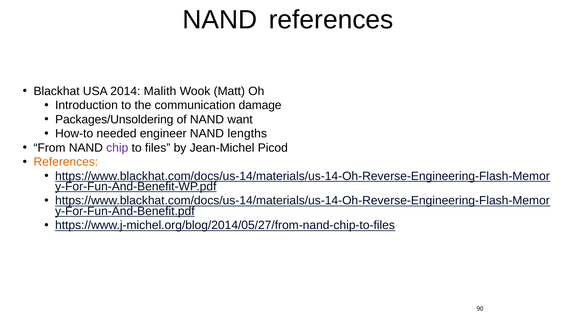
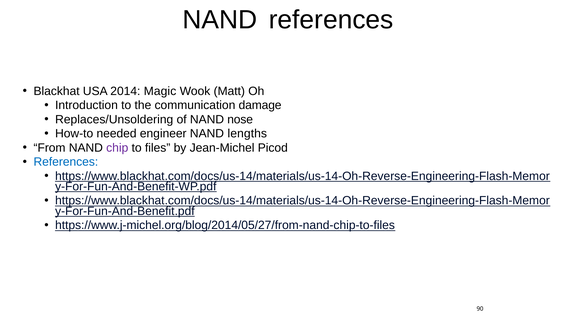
Malith: Malith -> Magic (160, 91)
Packages/Unsoldering: Packages/Unsoldering -> Replaces/Unsoldering (114, 119)
want: want -> nose (240, 119)
References colour: orange -> blue (66, 162)
